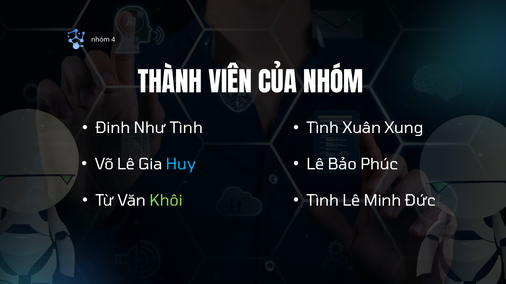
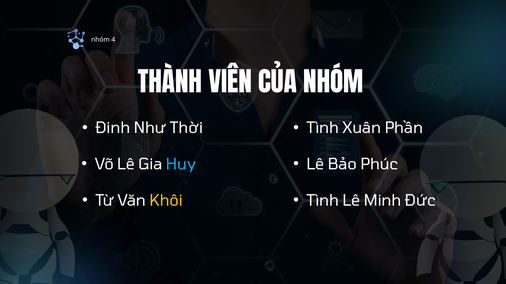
Như Tình: Tình -> Thời (186, 128)
Xung: Xung -> Phần (404, 128)
Khôi colour: light green -> yellow (166, 201)
